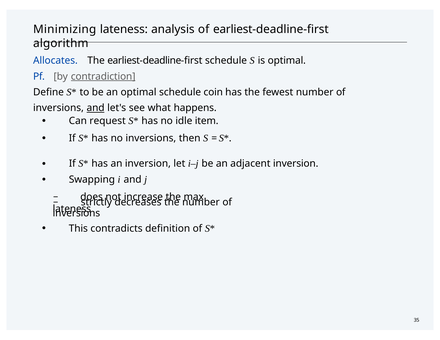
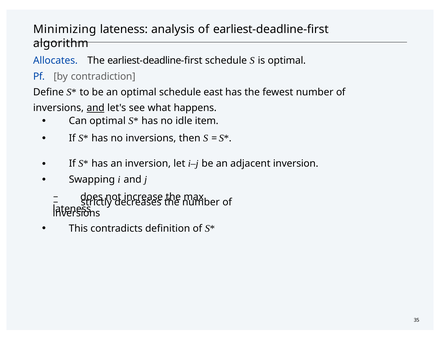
contradiction underline: present -> none (103, 76)
coin: coin -> east (213, 92)
request: request -> optimal (108, 121)
